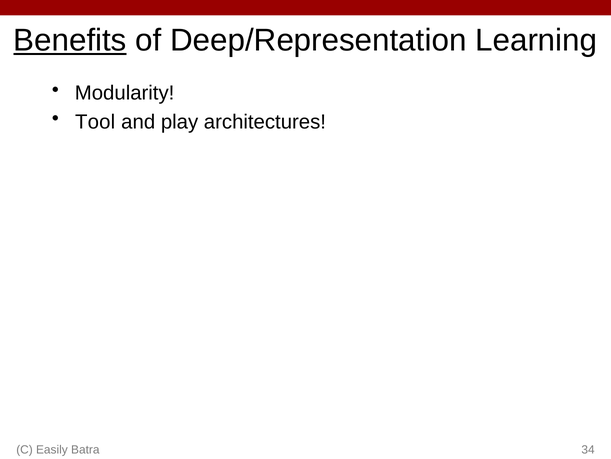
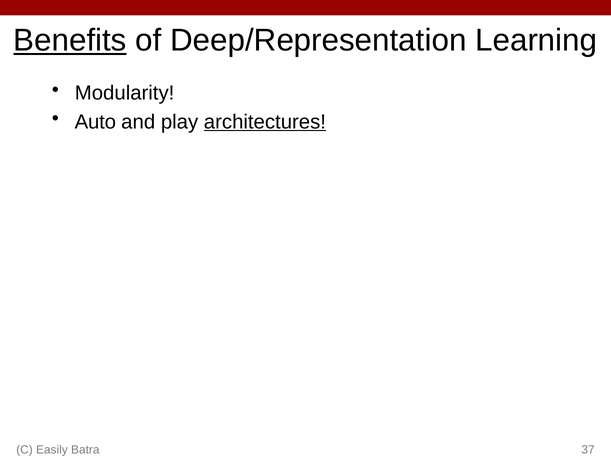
Tool: Tool -> Auto (95, 122)
architectures underline: none -> present (265, 122)
34: 34 -> 37 (588, 449)
